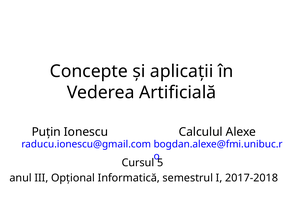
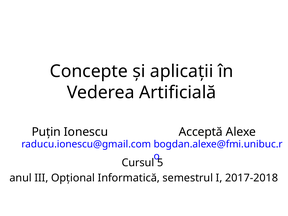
Calculul: Calculul -> Acceptă (201, 132)
